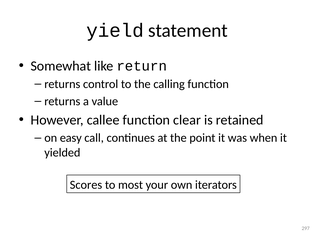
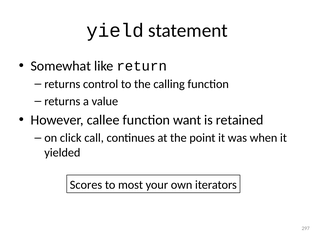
clear: clear -> want (187, 120)
easy: easy -> click (71, 138)
